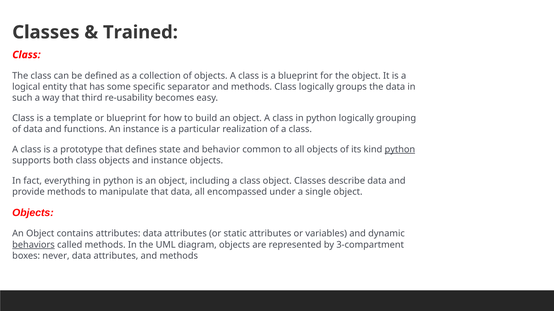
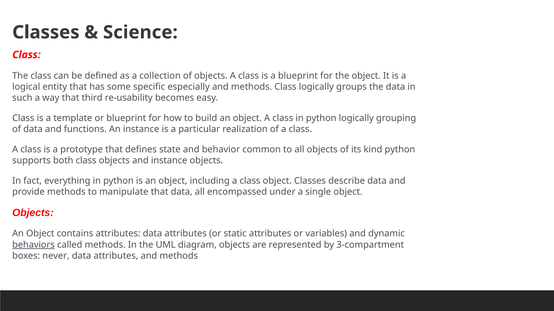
Trained: Trained -> Science (140, 32)
separator: separator -> especially (189, 87)
python underline: present -> none (400, 150)
